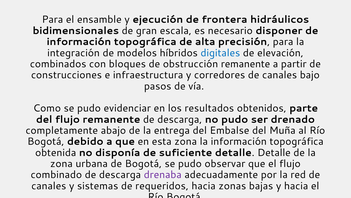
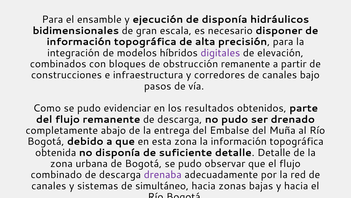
de frontera: frontera -> disponía (225, 20)
digitales colour: blue -> purple (220, 53)
requeridos: requeridos -> simultáneo (162, 185)
